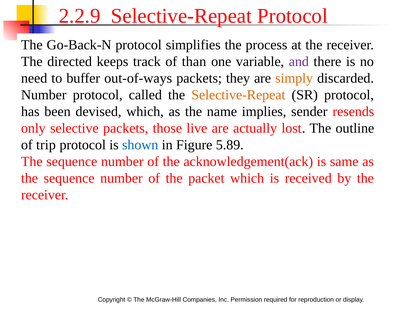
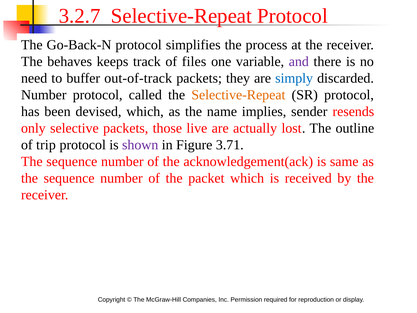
2.2.9: 2.2.9 -> 3.2.7 (80, 16)
directed: directed -> behaves (70, 61)
than: than -> files (194, 61)
out-of-ways: out-of-ways -> out-of-track (138, 78)
simply colour: orange -> blue (294, 78)
shown colour: blue -> purple (140, 145)
5.89: 5.89 -> 3.71 (230, 145)
